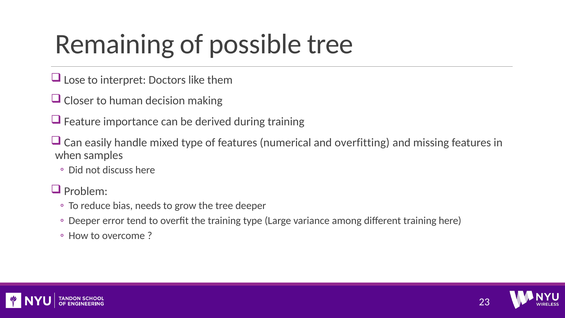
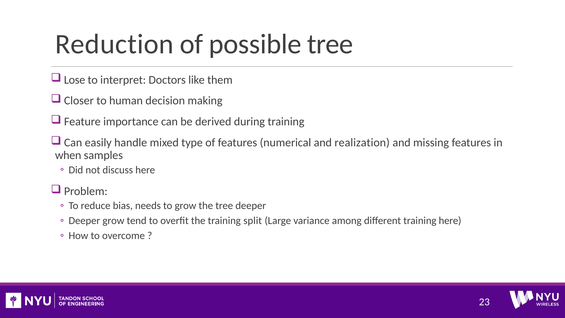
Remaining: Remaining -> Reduction (114, 44)
overfitting: overfitting -> realization (362, 143)
Deeper error: error -> grow (113, 221)
training type: type -> split (253, 221)
